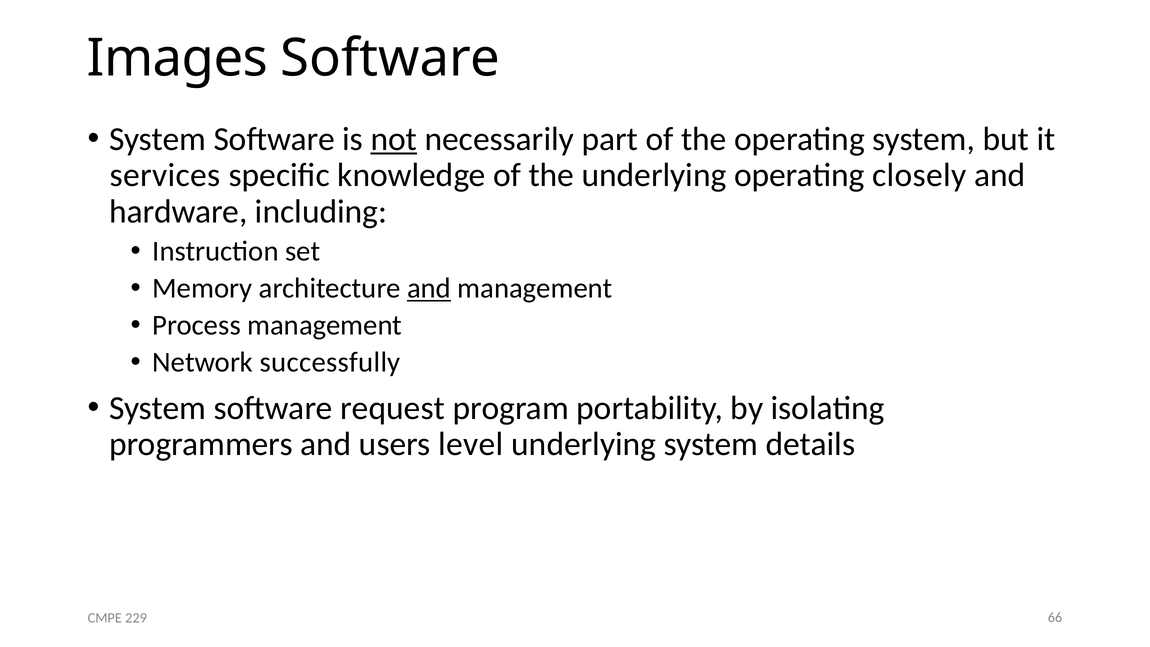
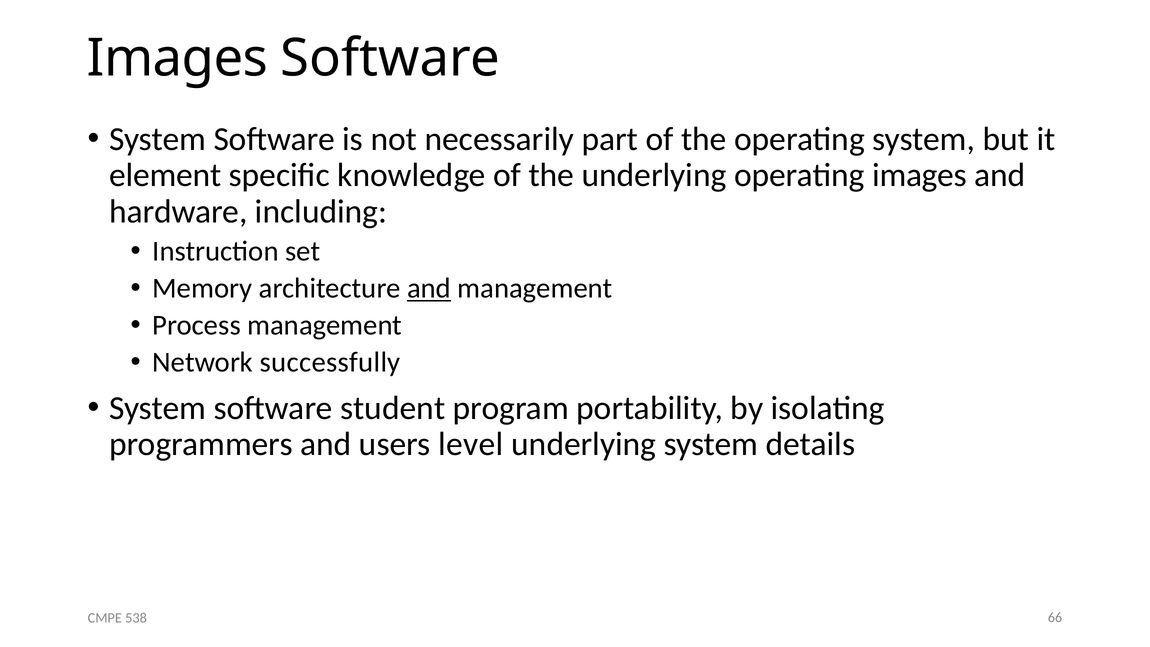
not underline: present -> none (394, 139)
services: services -> element (165, 175)
operating closely: closely -> images (920, 175)
request: request -> student (393, 408)
229: 229 -> 538 (136, 618)
